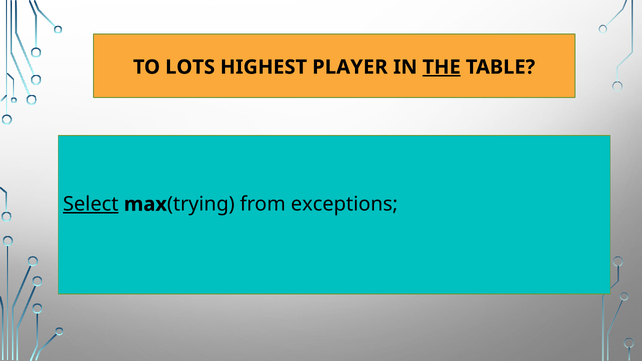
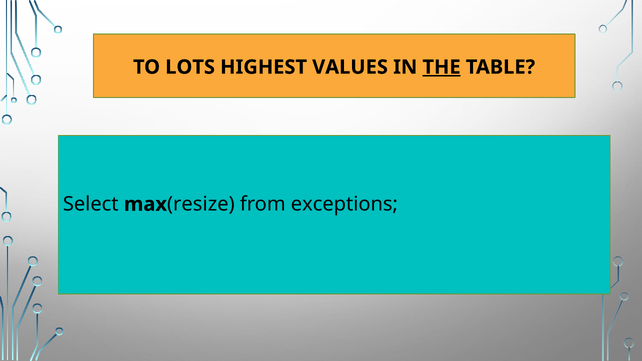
PLAYER: PLAYER -> VALUES (350, 67)
Select underline: present -> none (91, 204)
trying: trying -> resize (201, 204)
